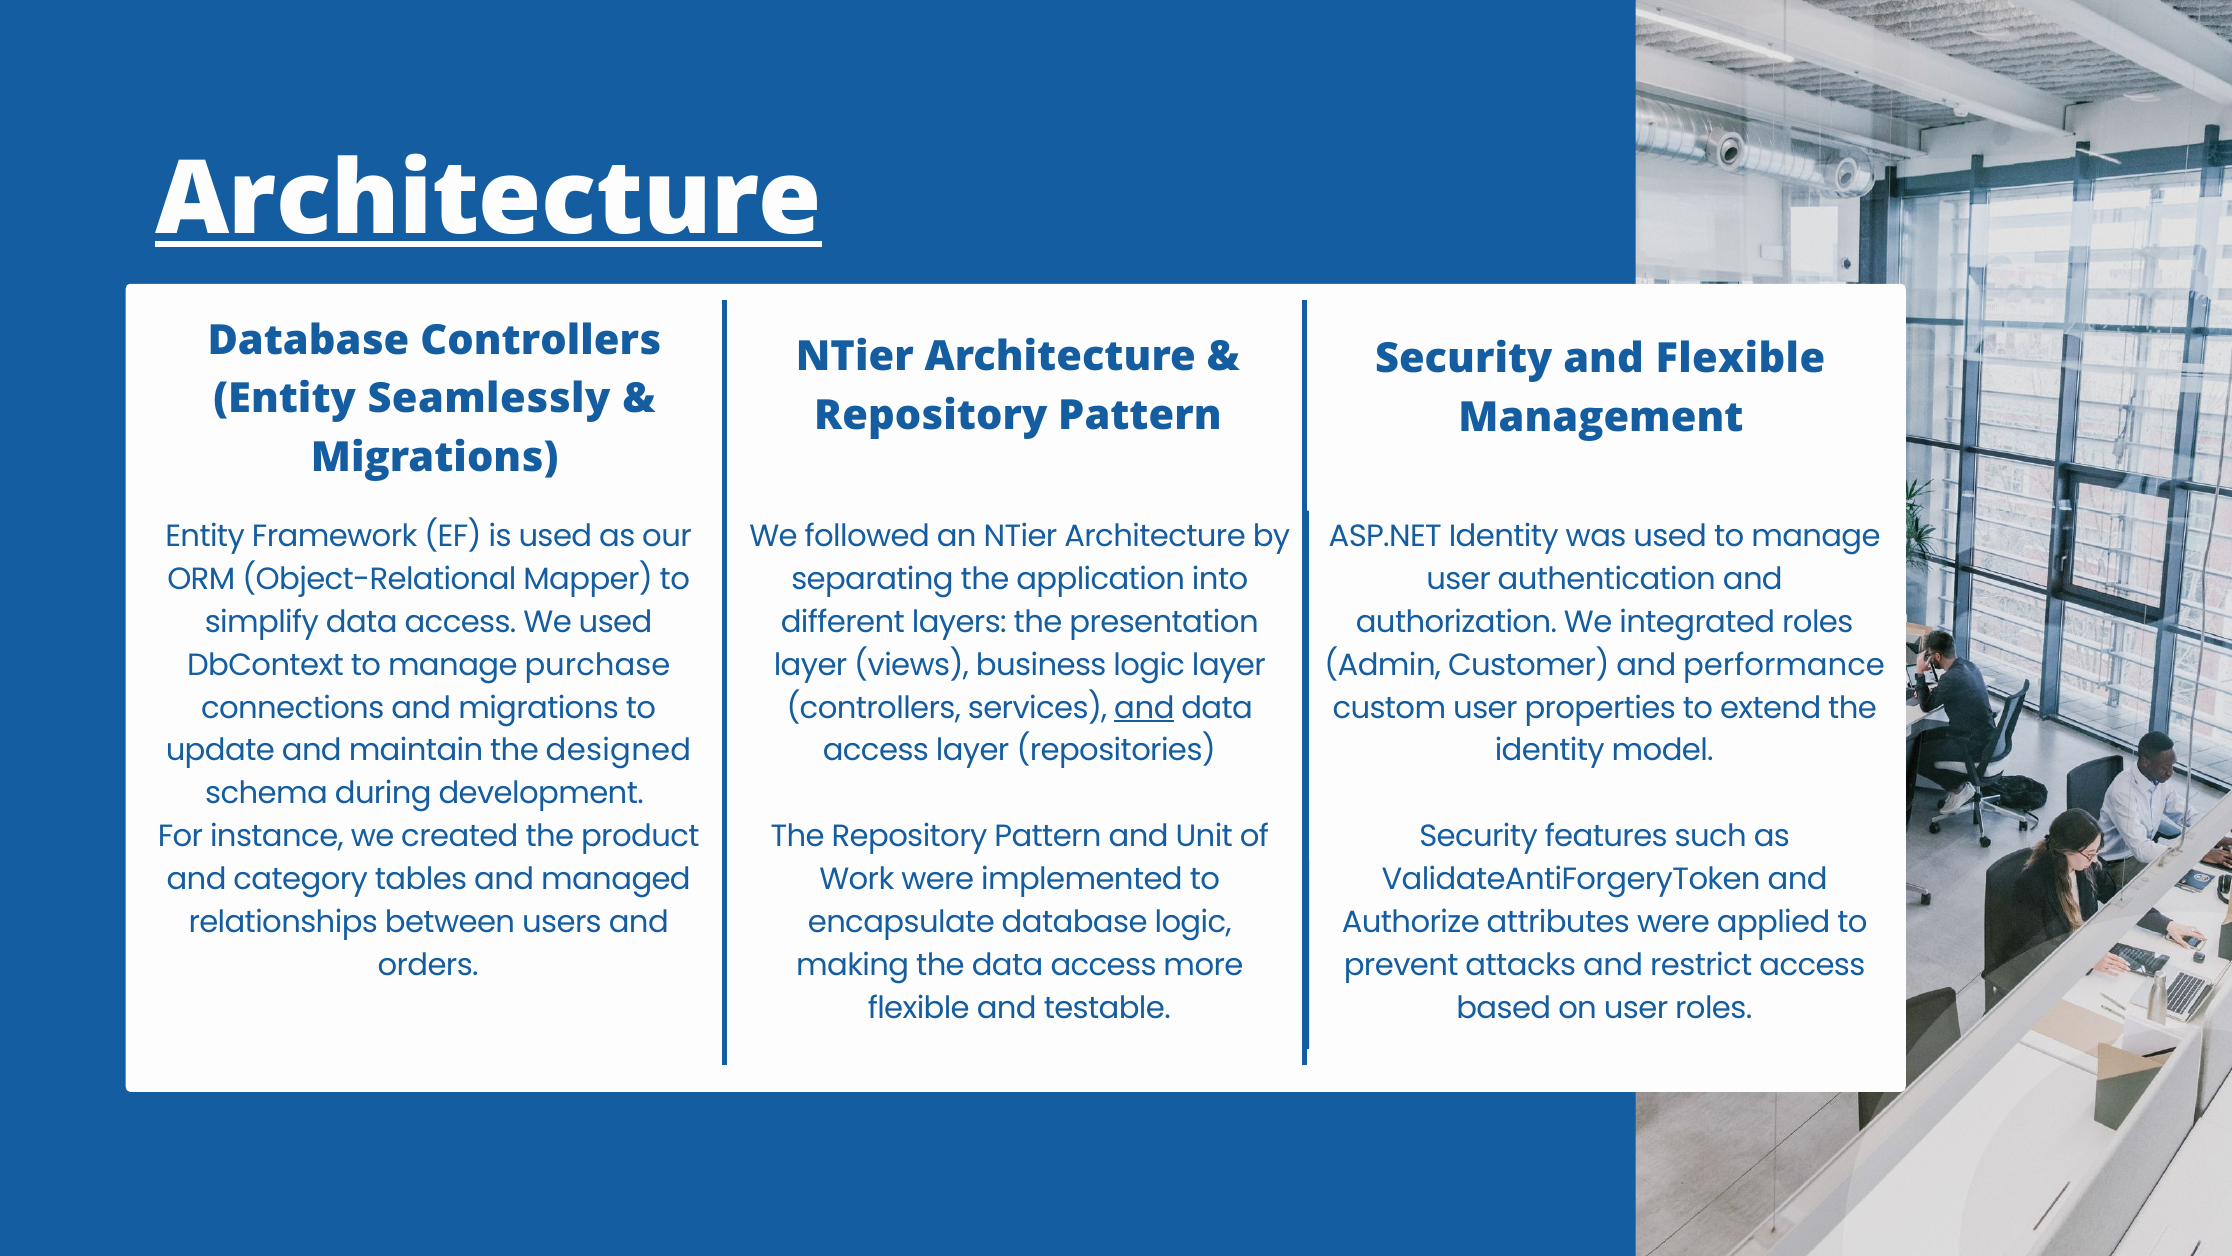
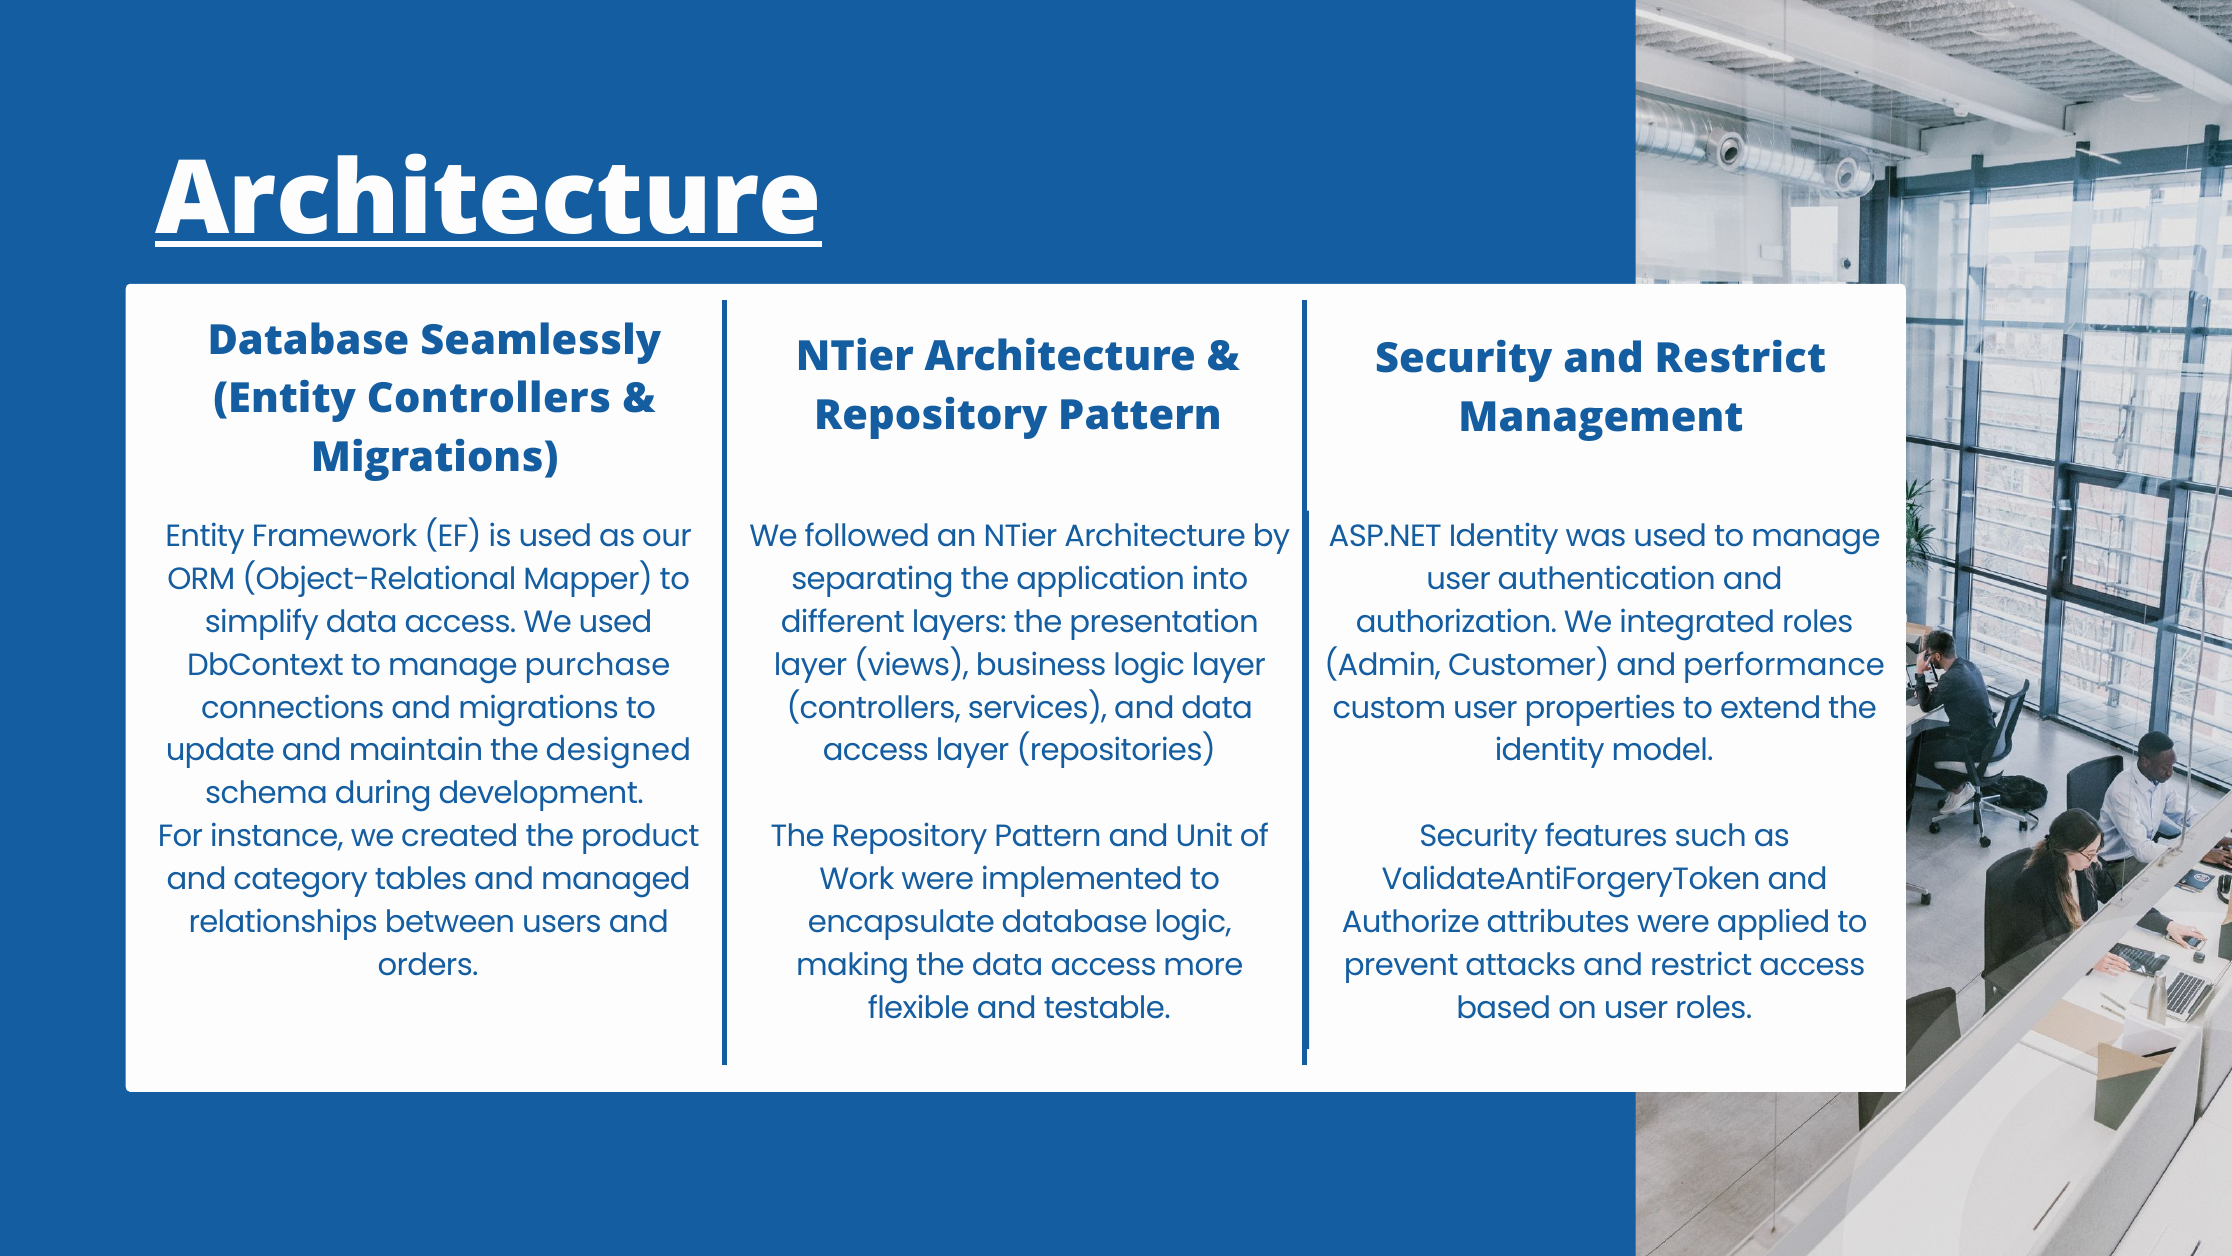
Database Controllers: Controllers -> Seamlessly (541, 341)
Security and Flexible: Flexible -> Restrict (1740, 359)
Entity Seamlessly: Seamlessly -> Controllers (489, 399)
and underline: present -> none (1144, 708)
